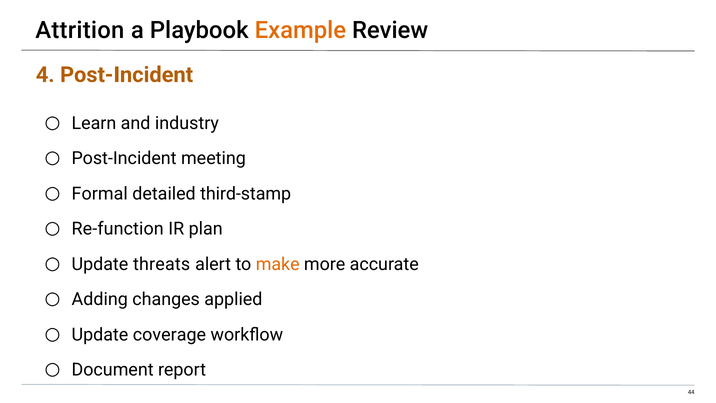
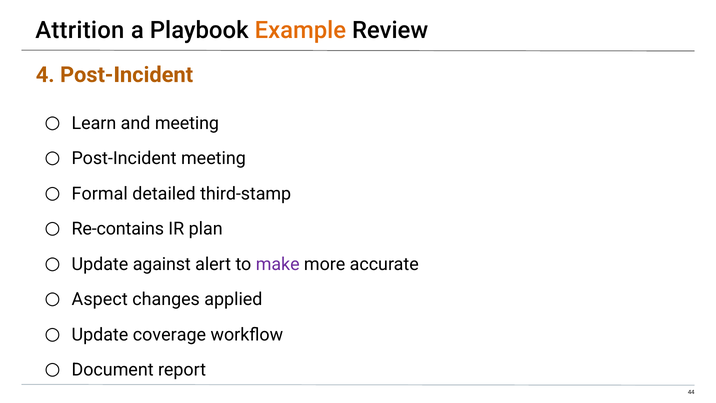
and industry: industry -> meeting (187, 123)
Re-function: Re-function -> Re-contains (118, 229)
threats: threats -> against (162, 264)
make colour: orange -> purple (278, 264)
Adding: Adding -> Aspect (100, 299)
